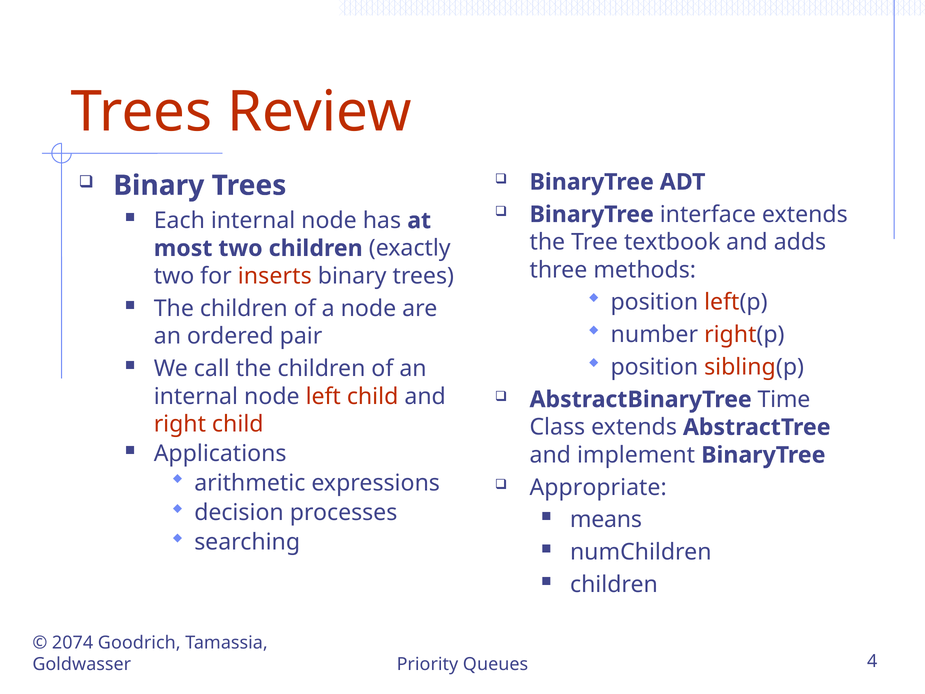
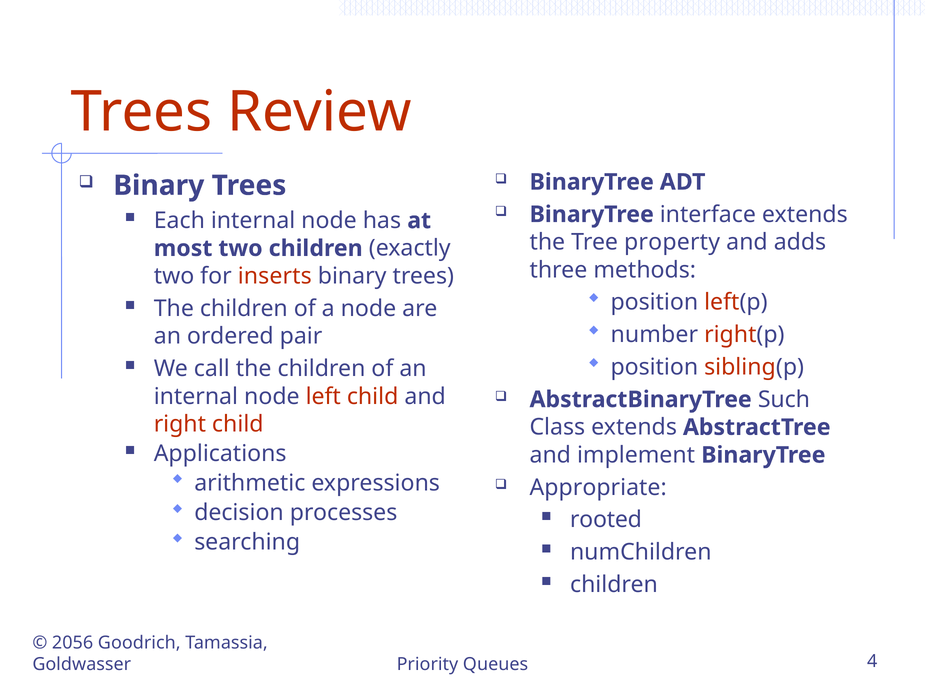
textbook: textbook -> property (672, 242)
Time: Time -> Such (784, 399)
means: means -> rooted (606, 520)
2074: 2074 -> 2056 (73, 643)
